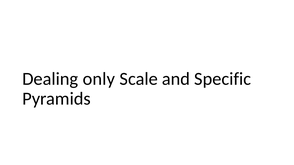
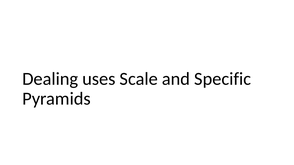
only: only -> uses (99, 79)
